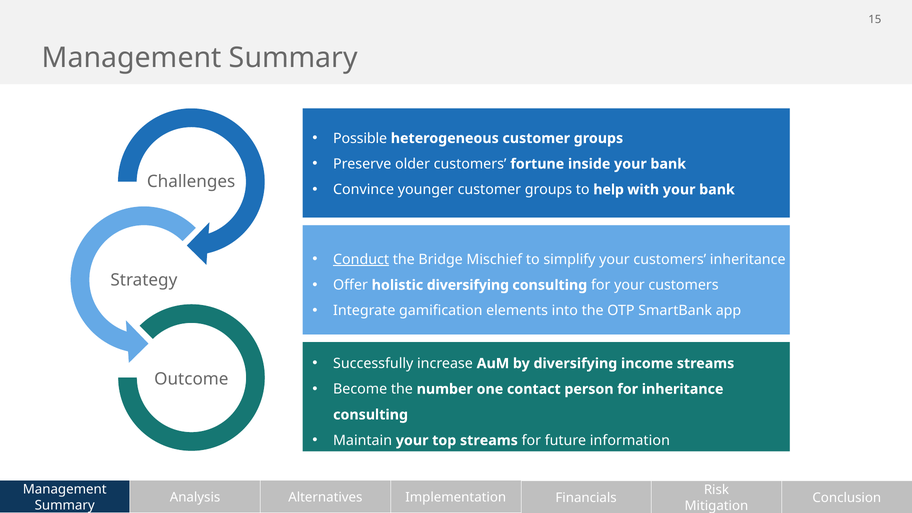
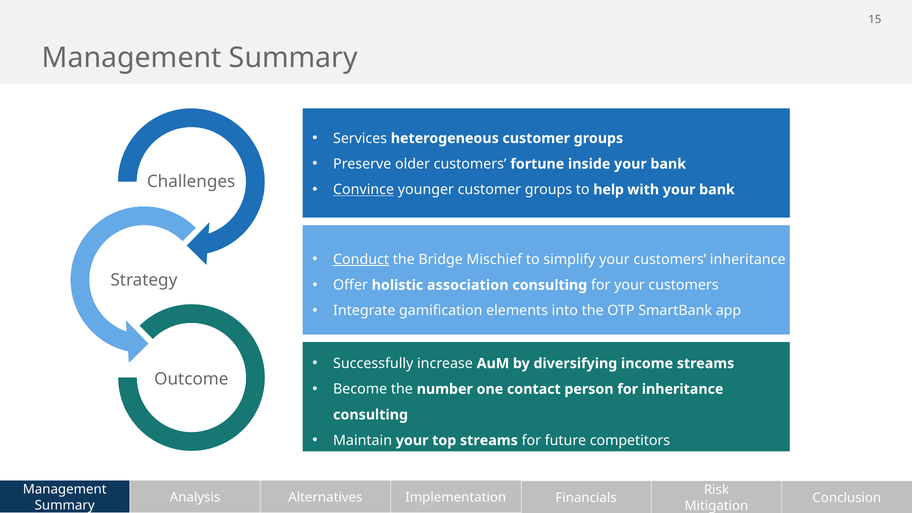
Possible: Possible -> Services (360, 138)
Convince underline: none -> present (364, 190)
holistic diversifying: diversifying -> association (468, 285)
information: information -> competitors (630, 441)
